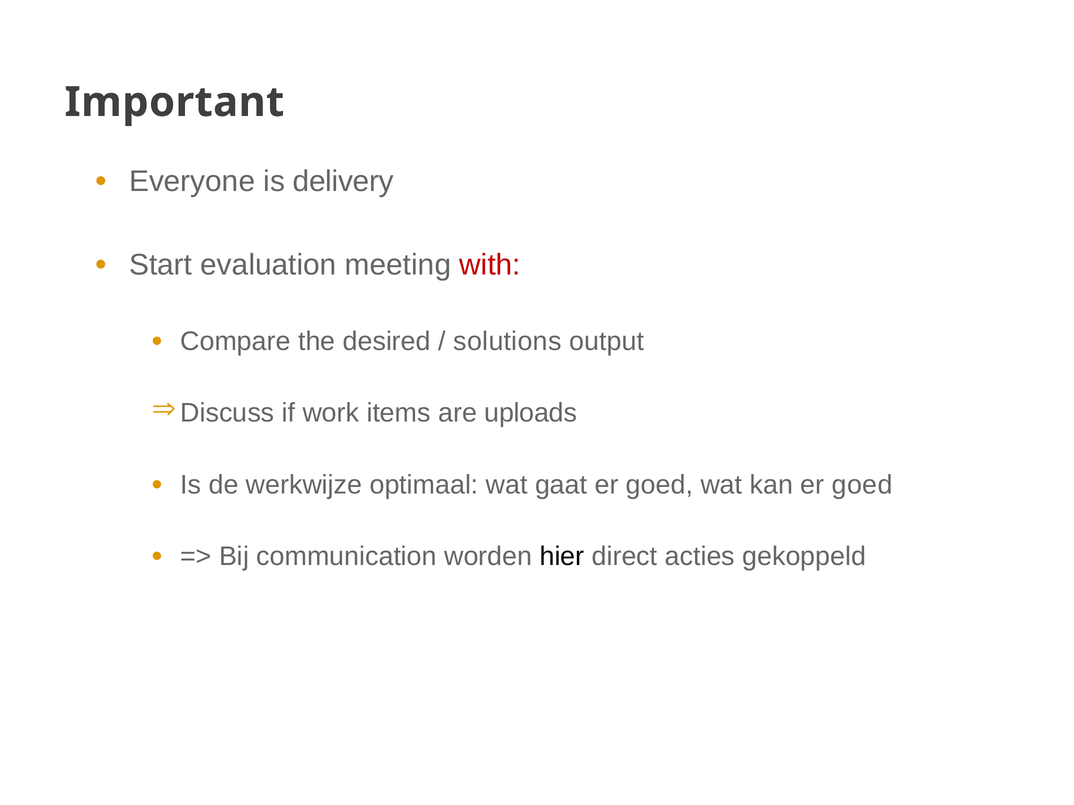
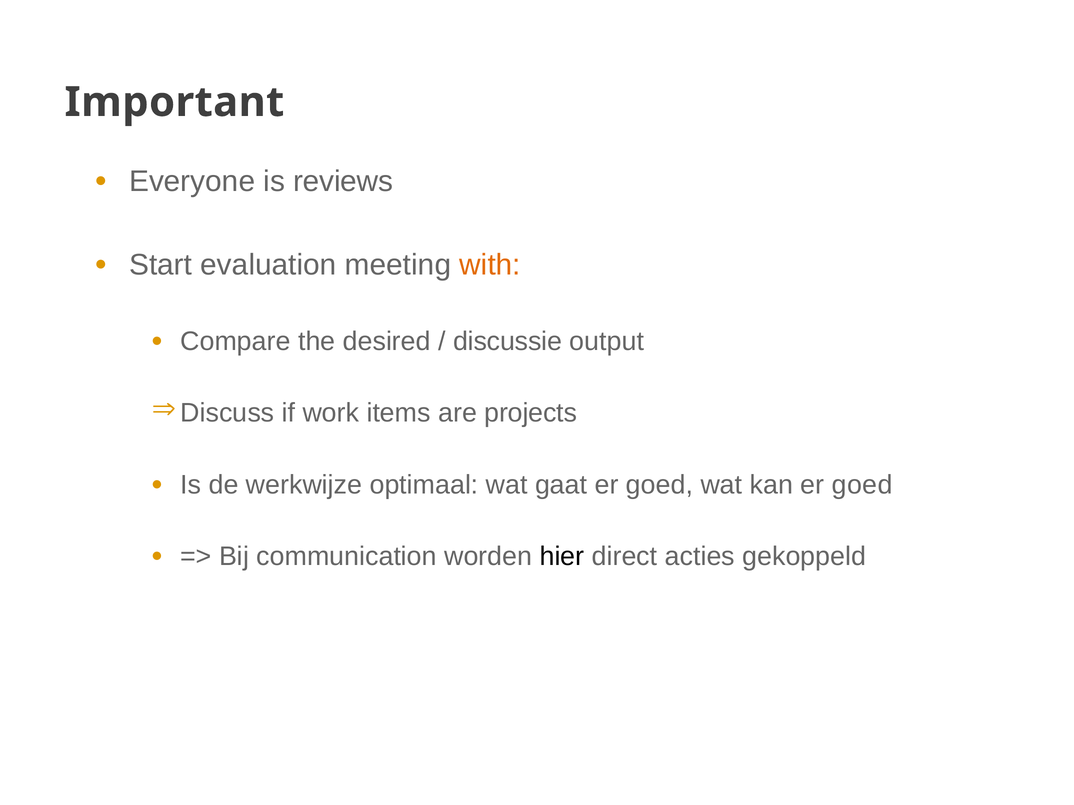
delivery: delivery -> reviews (343, 181)
with colour: red -> orange (490, 265)
solutions: solutions -> discussie (508, 342)
uploads: uploads -> projects (531, 413)
